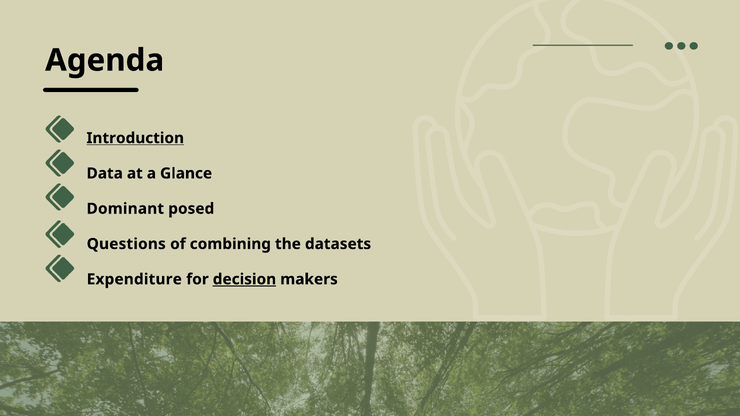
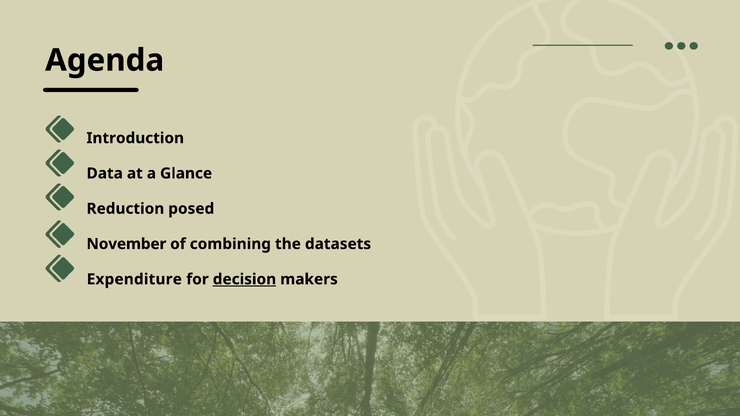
Introduction underline: present -> none (135, 138)
Dominant: Dominant -> Reduction (125, 209)
Questions: Questions -> November (126, 244)
